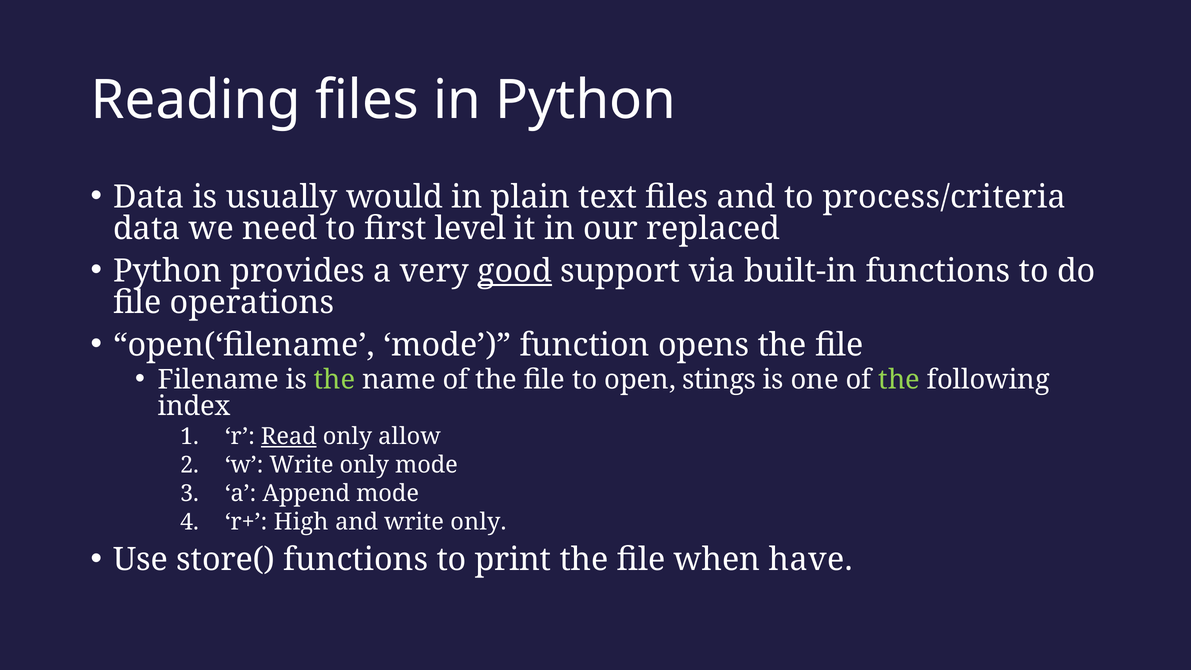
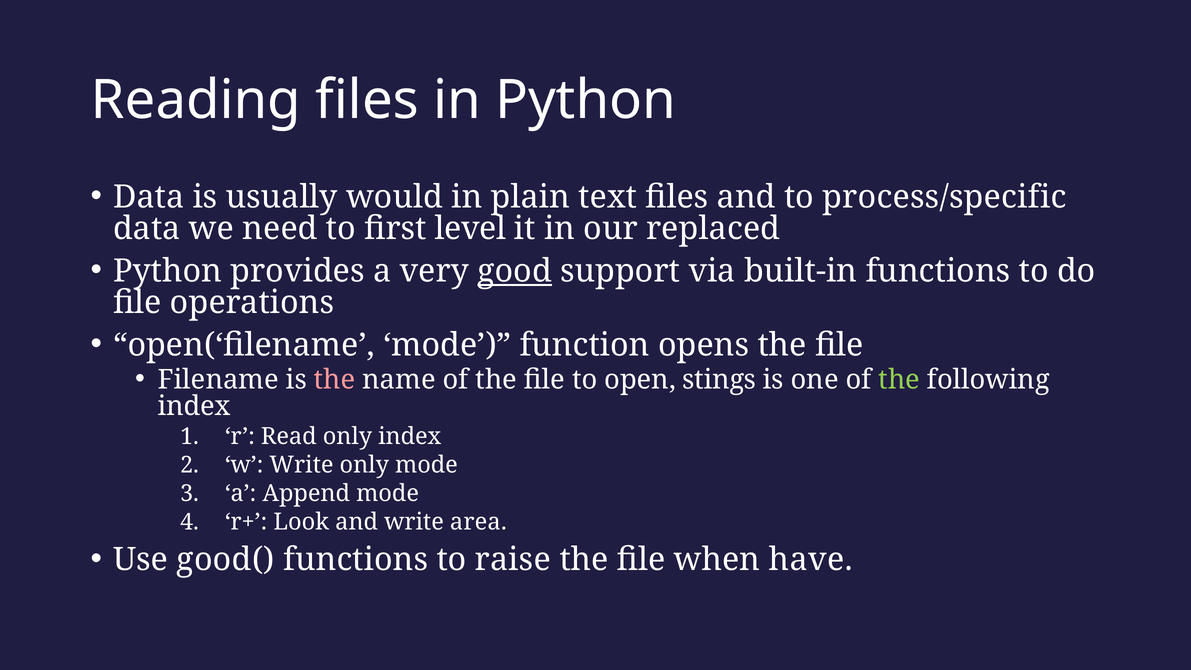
process/criteria: process/criteria -> process/specific (944, 197)
the colour: light green -> pink (335, 380)
Read underline: present -> none (289, 436)
only allow: allow -> index (410, 436)
High: High -> Look (301, 522)
and write only: only -> area (478, 522)
store(: store( -> good( (226, 560)
print: print -> raise (513, 560)
